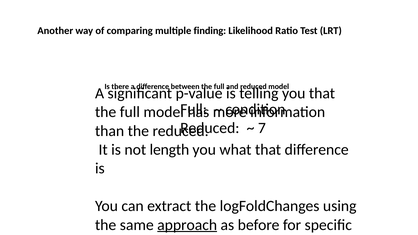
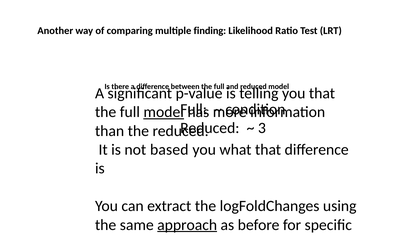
model underline: none -> present (164, 112)
7: 7 -> 3 (262, 128)
length: length -> based (169, 150)
